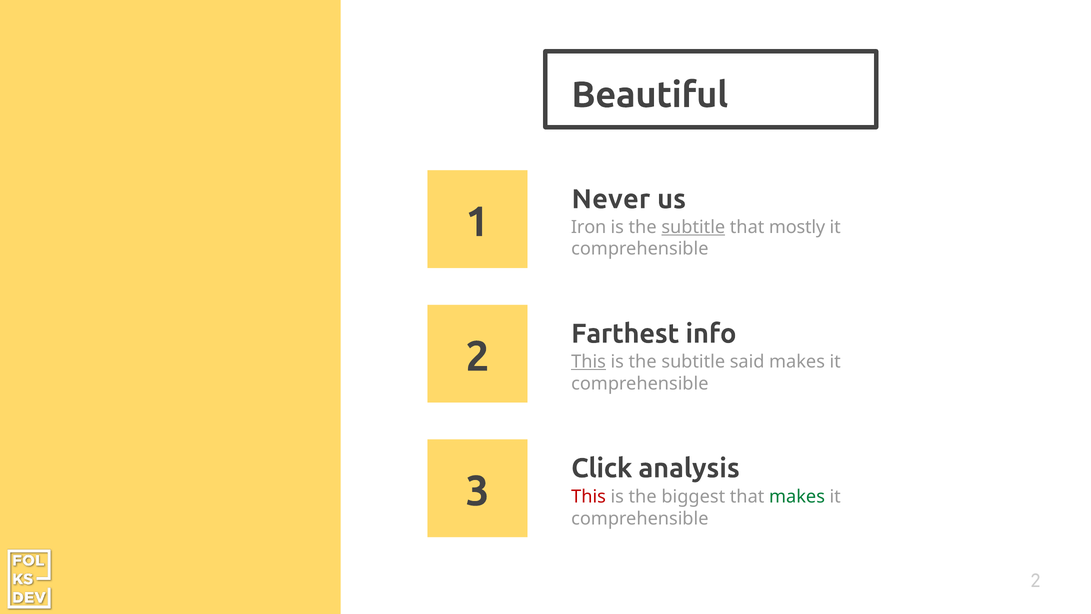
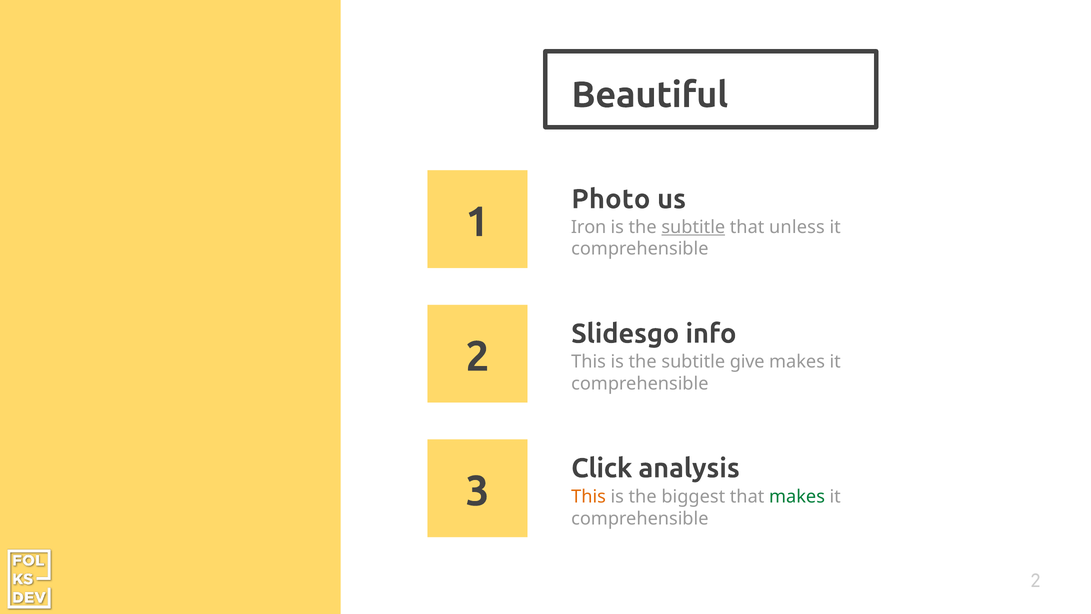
Never: Never -> Photo (611, 199)
mostly: mostly -> unless (797, 227)
Farthest: Farthest -> Slidesgo (625, 334)
This underline: present -> none (589, 362)
said: said -> give (747, 362)
This colour: red -> orange (589, 496)
